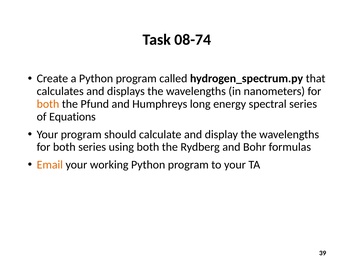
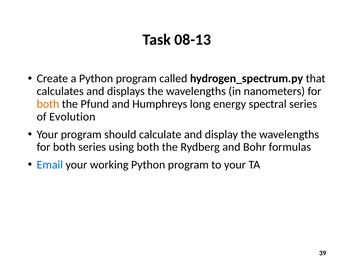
08-74: 08-74 -> 08-13 (193, 40)
Equations: Equations -> Evolution (72, 117)
Email colour: orange -> blue (50, 165)
